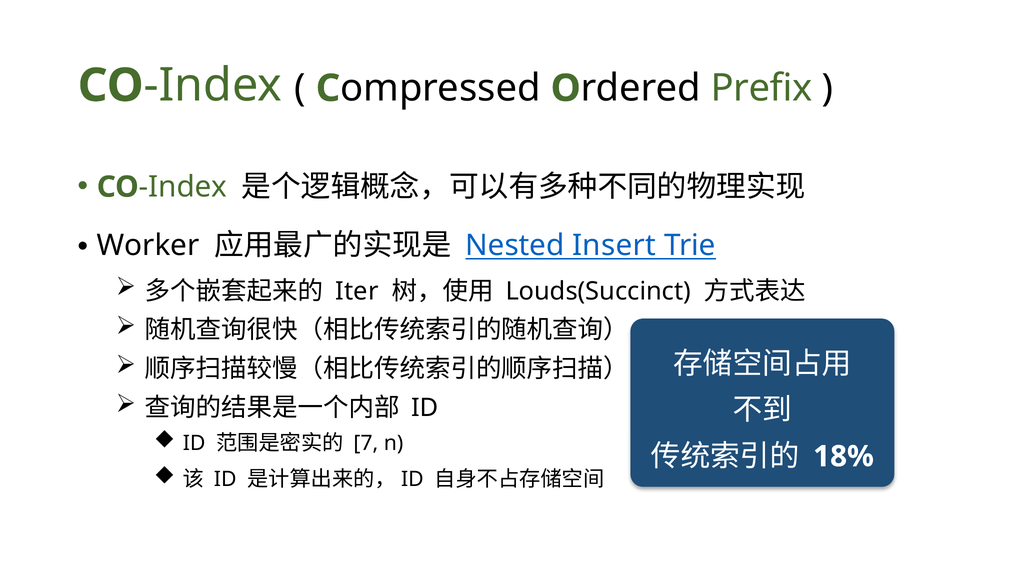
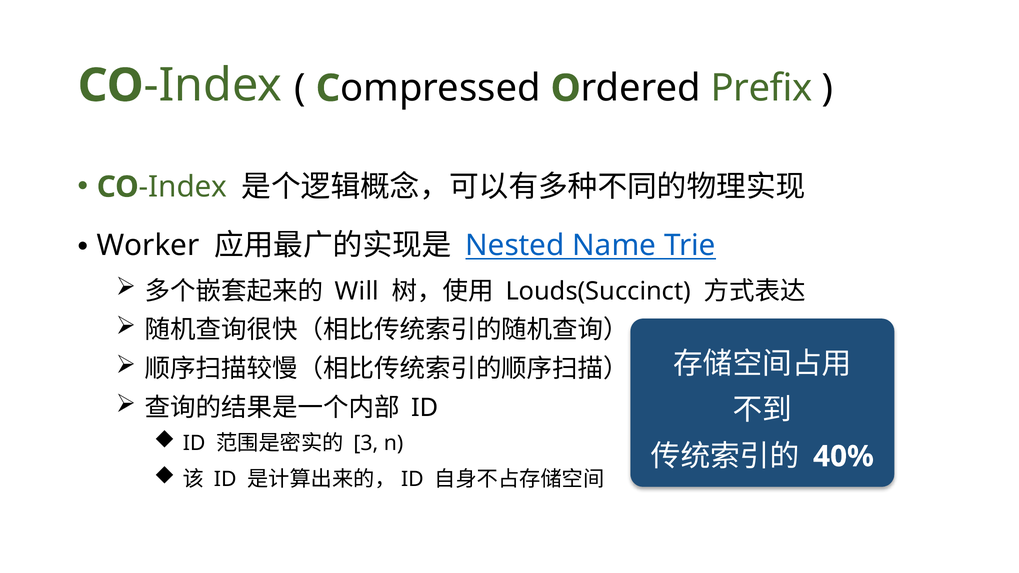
Insert: Insert -> Name (614, 245)
Iter: Iter -> Will (357, 291)
7: 7 -> 3 (366, 444)
18%: 18% -> 40% (843, 457)
